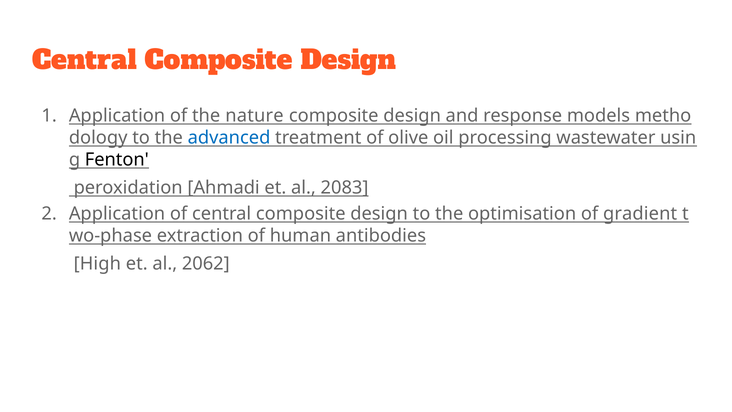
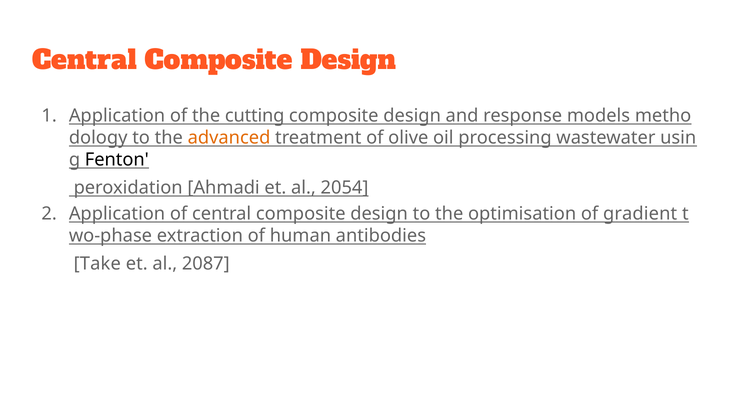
nature: nature -> cutting (255, 116)
advanced colour: blue -> orange (229, 138)
2083: 2083 -> 2054 (345, 188)
High: High -> Take (97, 264)
2062: 2062 -> 2087 (206, 264)
